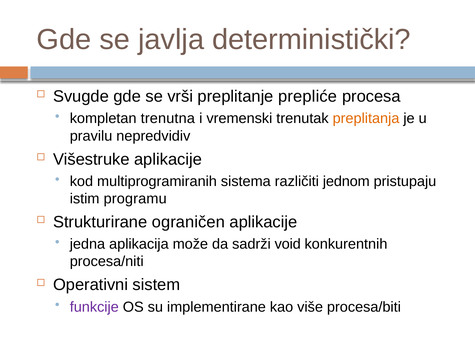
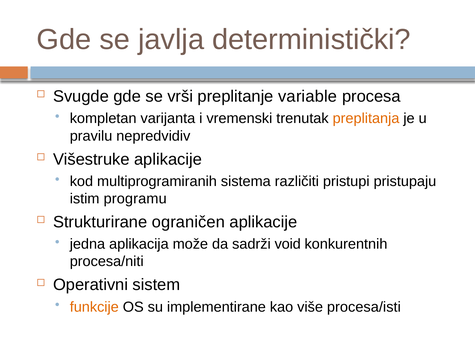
prepliće: prepliće -> variable (308, 97)
trenutna: trenutna -> varijanta (168, 119)
jednom: jednom -> pristupi (346, 181)
funkcije colour: purple -> orange (94, 307)
procesa/biti: procesa/biti -> procesa/isti (364, 307)
